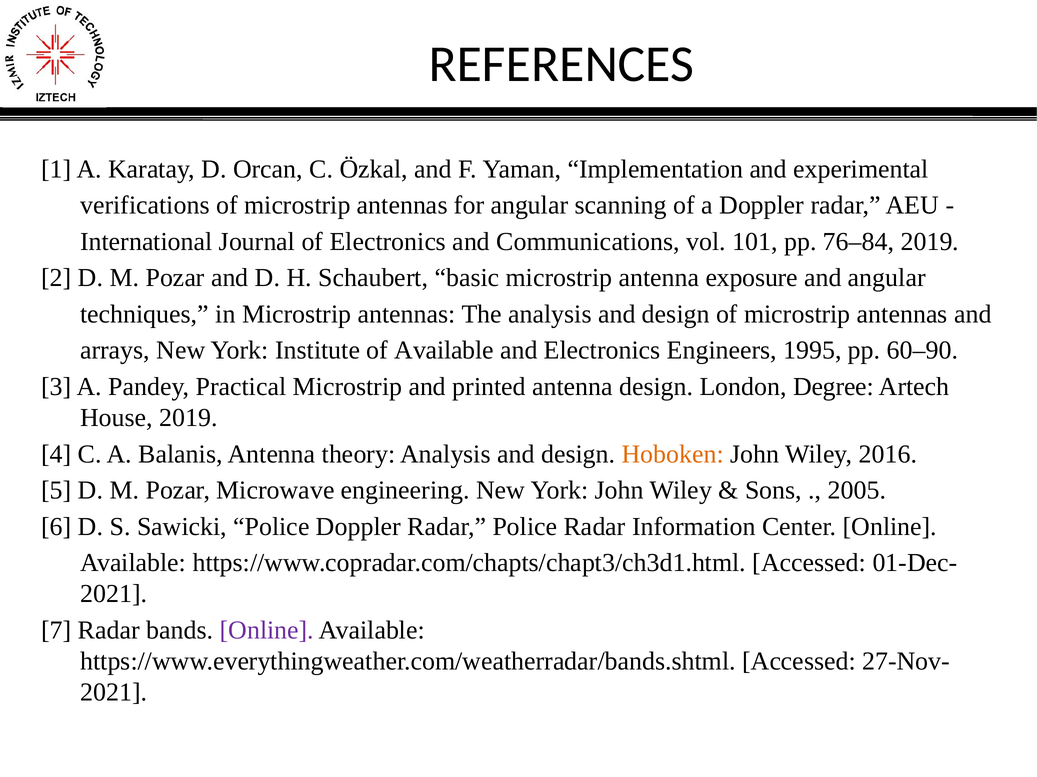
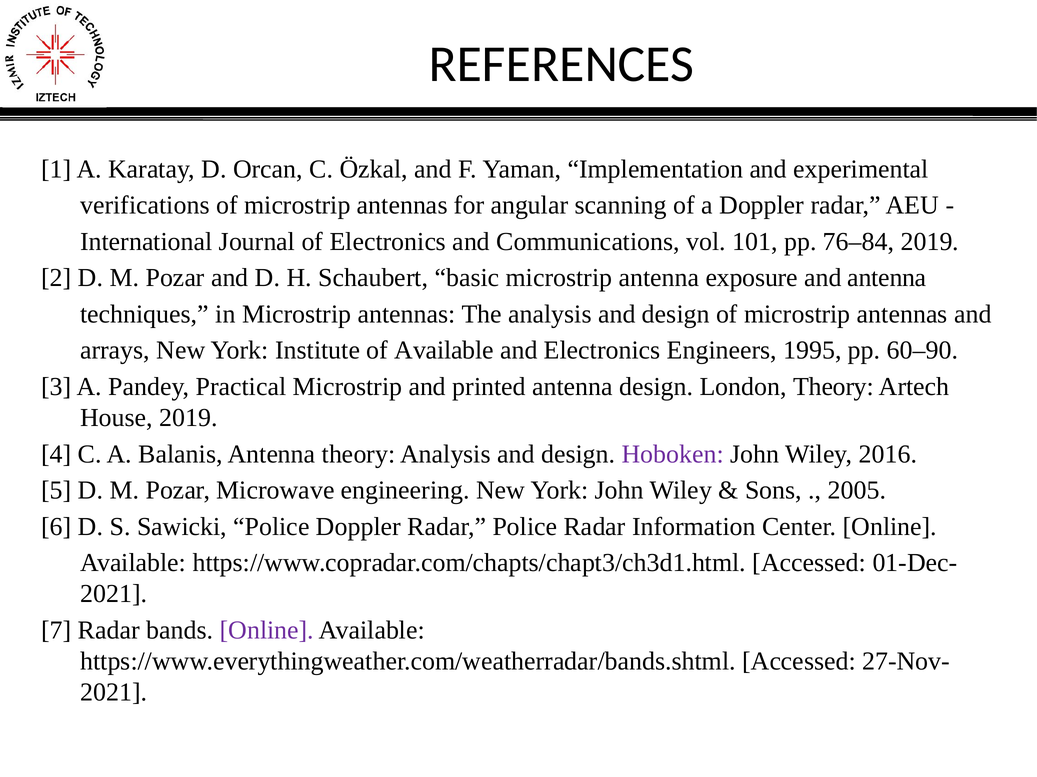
and angular: angular -> antenna (887, 278)
London Degree: Degree -> Theory (834, 387)
Hoboken colour: orange -> purple (673, 454)
